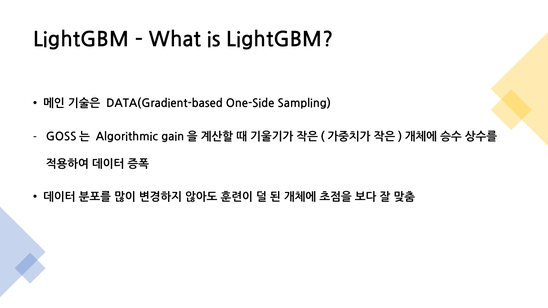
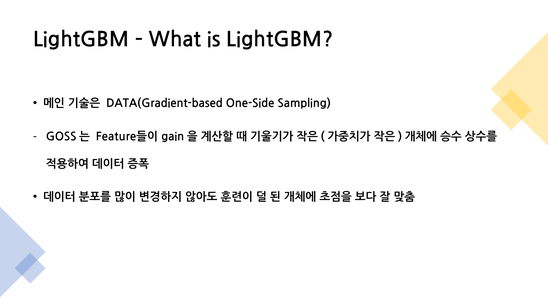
Algorithmic: Algorithmic -> Feature들이 (127, 137)
